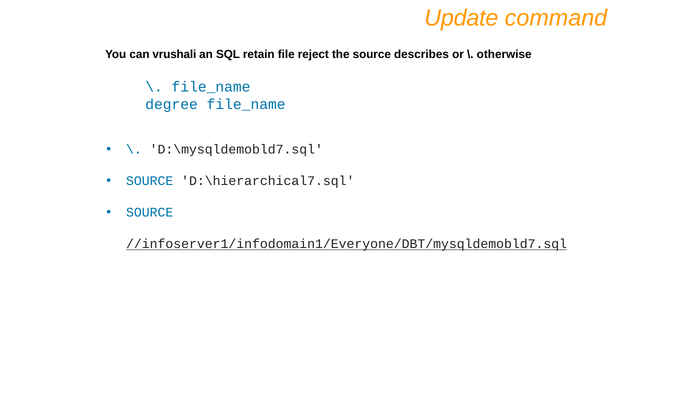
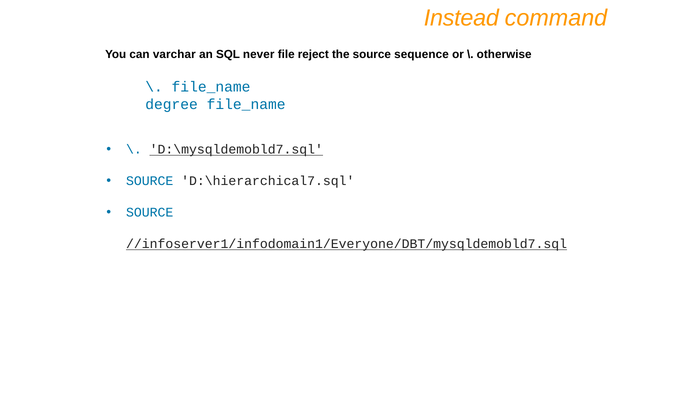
Update: Update -> Instead (461, 18)
vrushali: vrushali -> varchar (174, 54)
retain: retain -> never (259, 54)
describes: describes -> sequence (421, 54)
D:\mysqldemobld7.sql underline: none -> present (236, 150)
